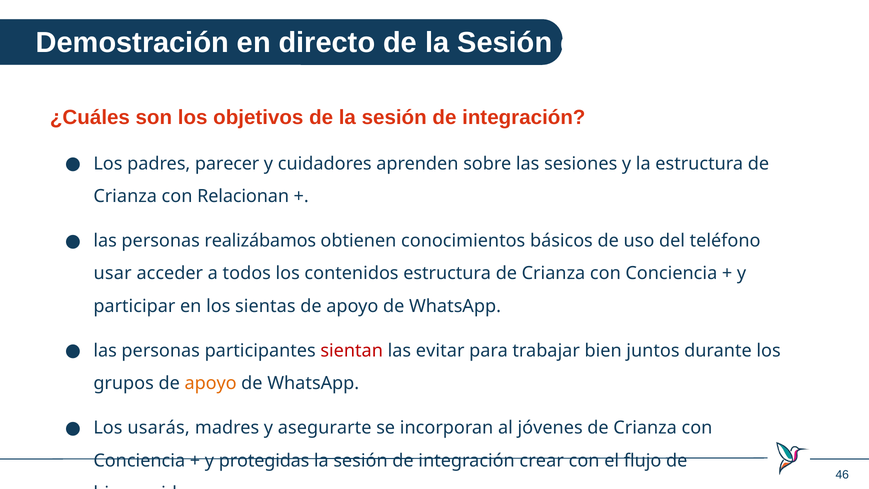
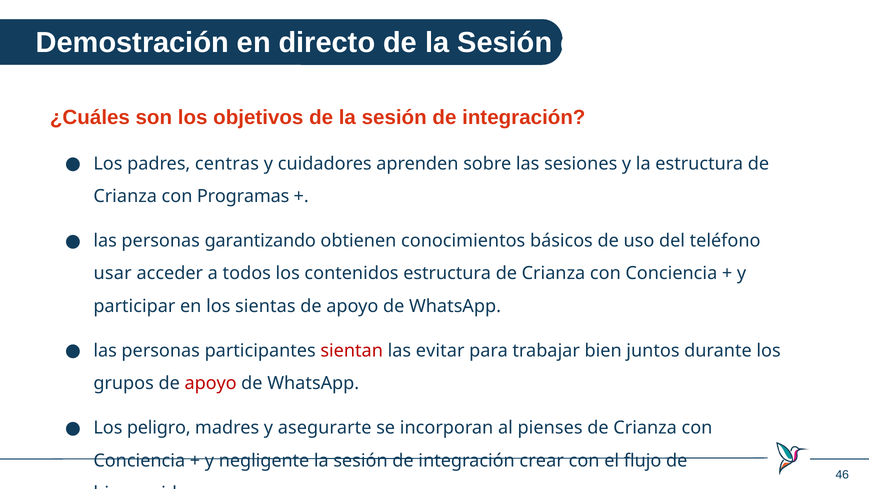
parecer: parecer -> centras (227, 164)
Relacionan: Relacionan -> Programas (243, 196)
realizábamos: realizábamos -> garantizando (260, 241)
apoyo colour: orange -> red (211, 383)
usarás: usarás -> peligro (159, 428)
jóvenes: jóvenes -> pienses (550, 428)
protegidas: protegidas -> negligente (264, 460)
